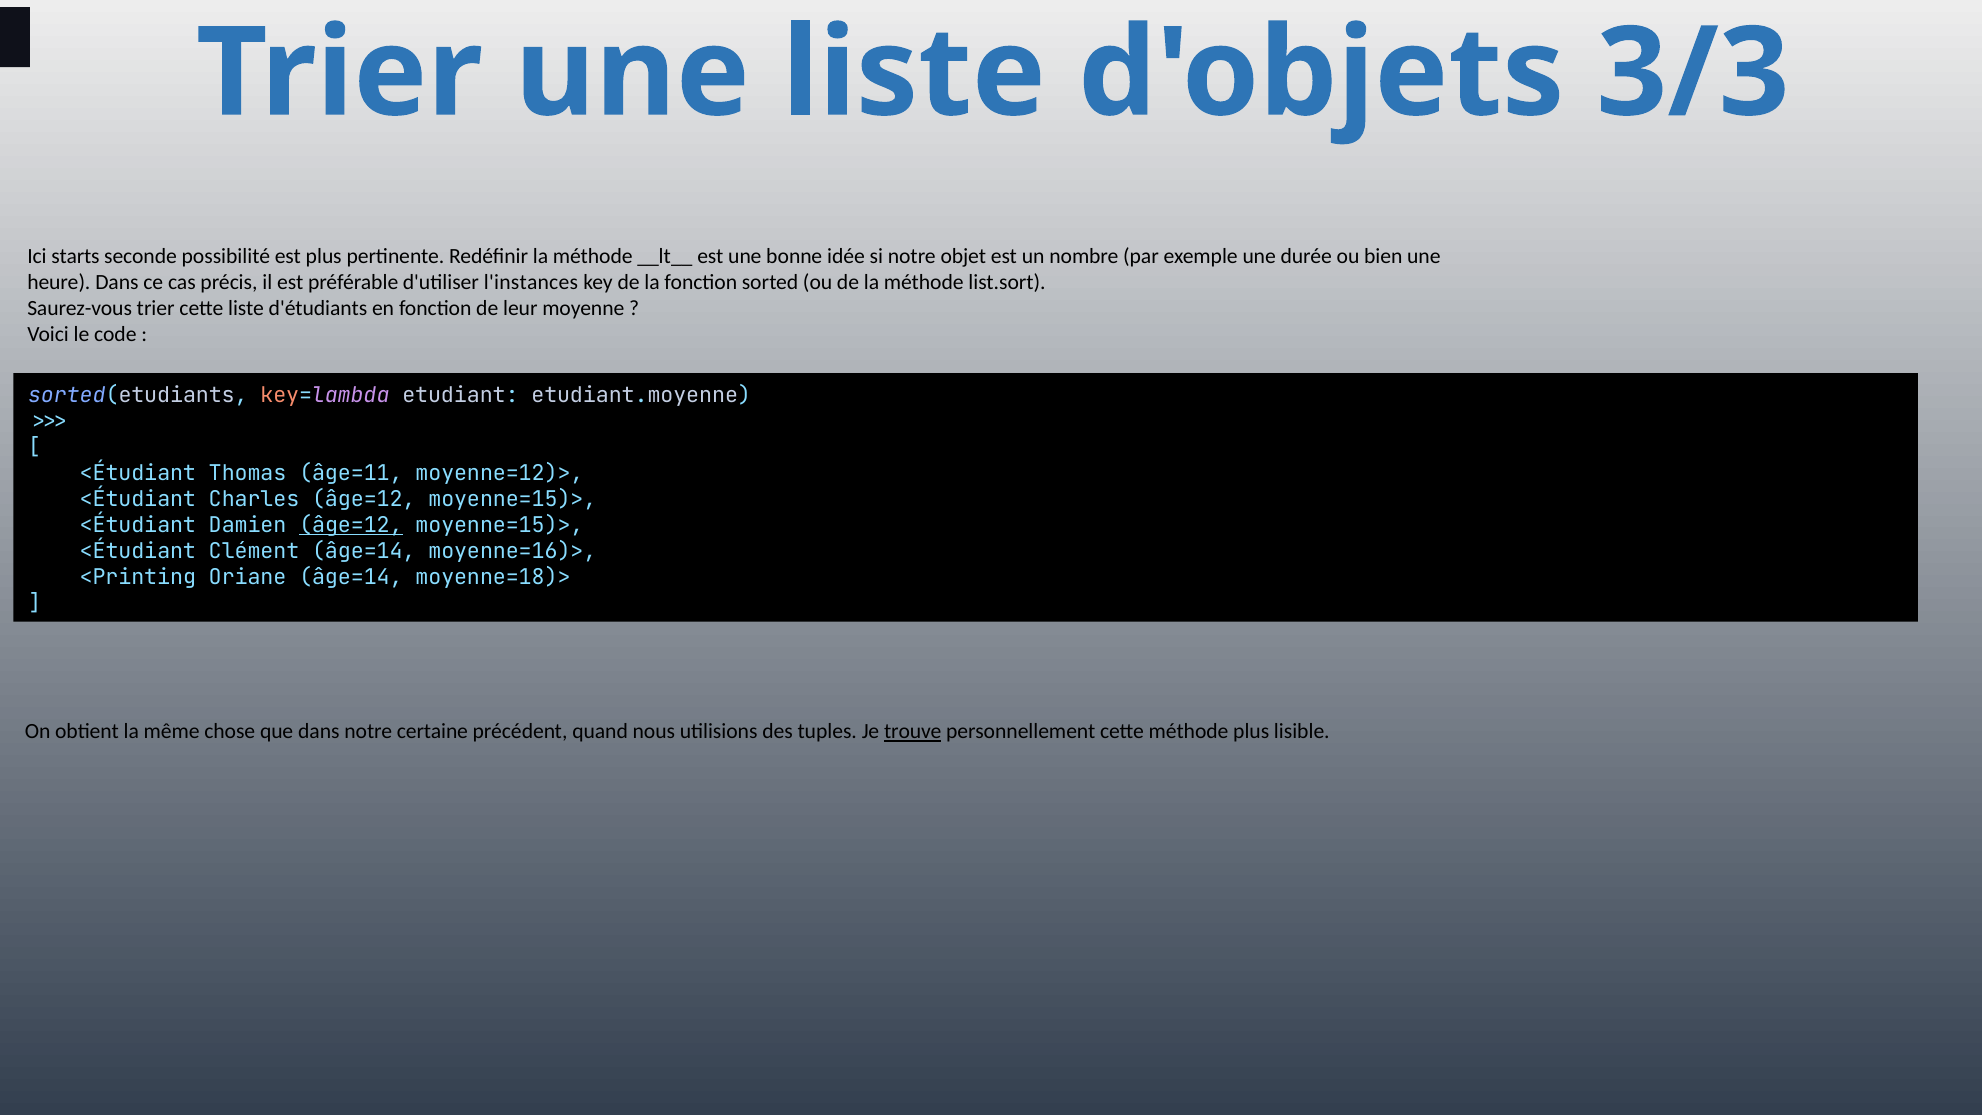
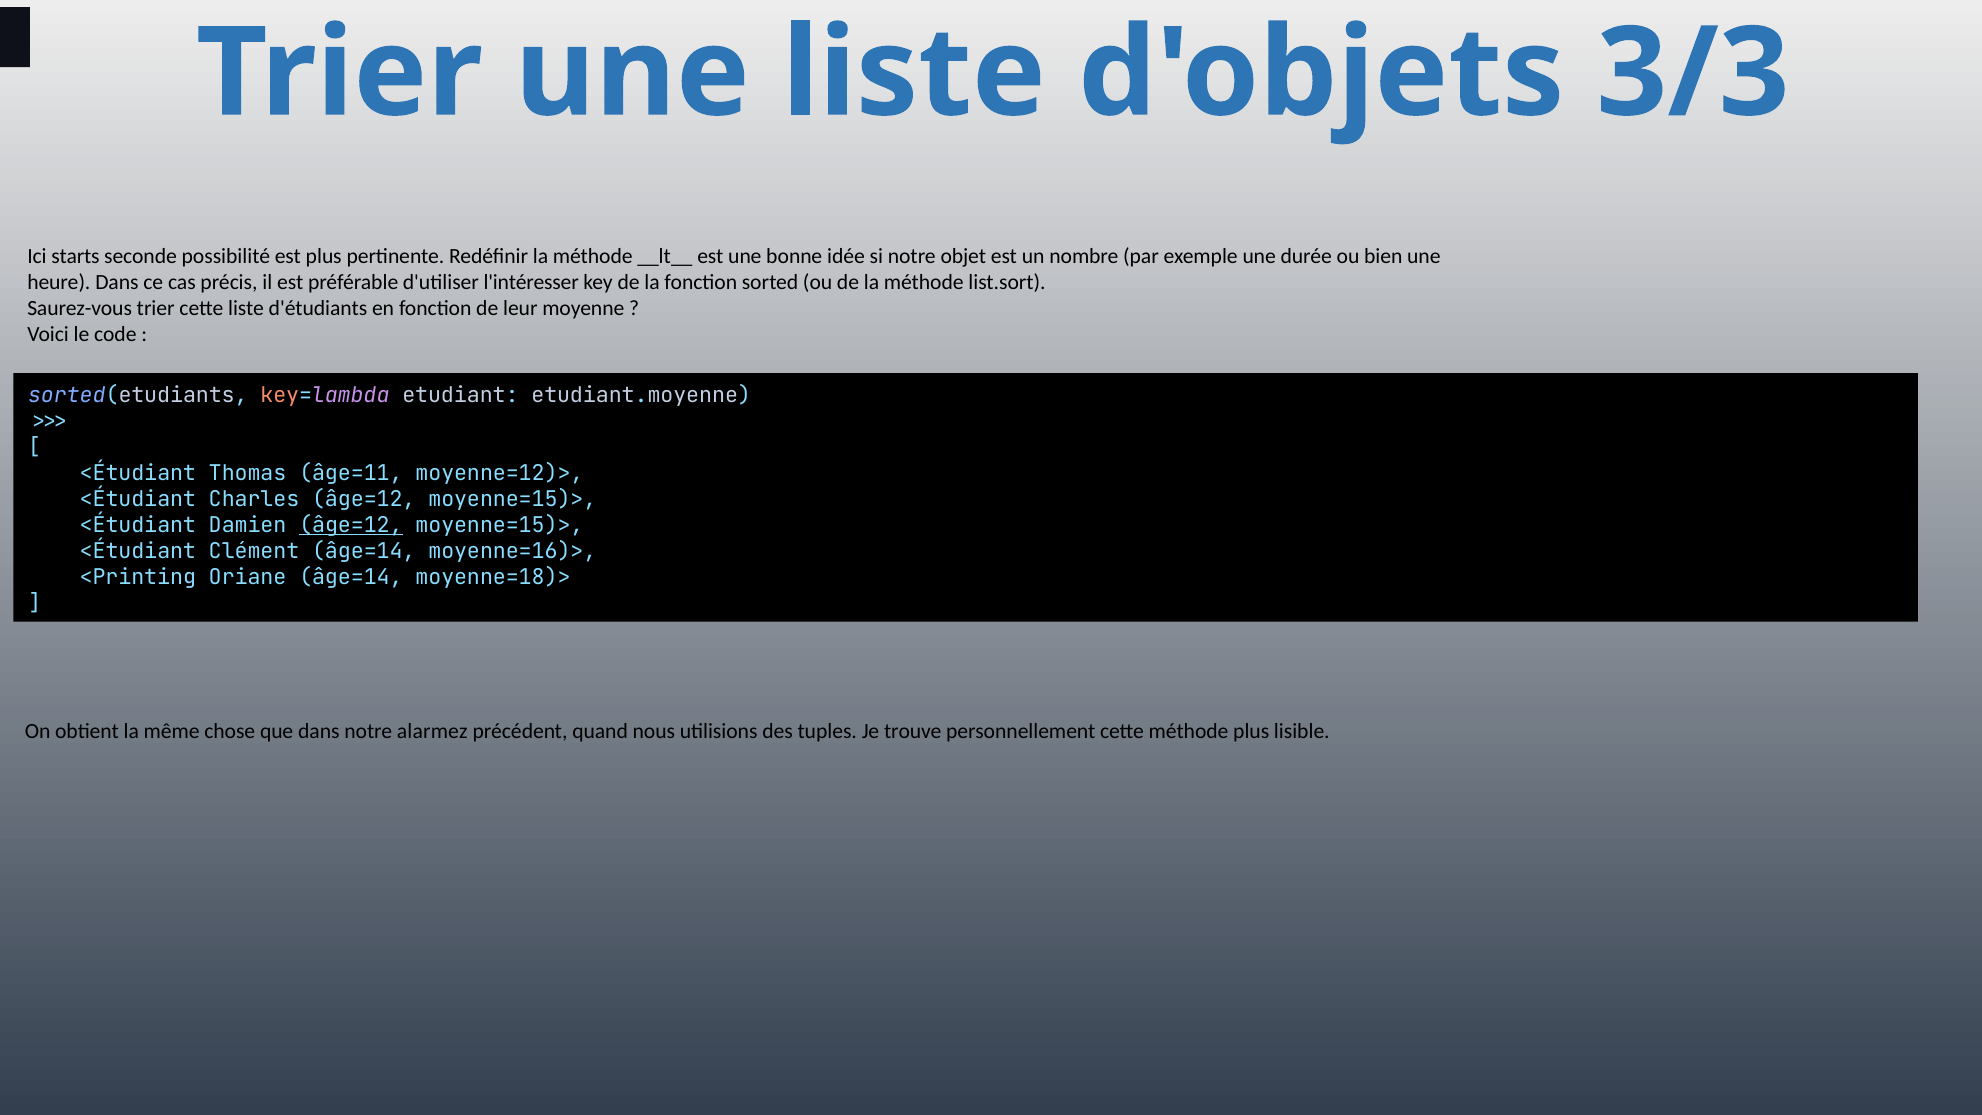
l'instances: l'instances -> l'intéresser (531, 282)
certaine: certaine -> alarmez (432, 732)
trouve underline: present -> none (913, 732)
